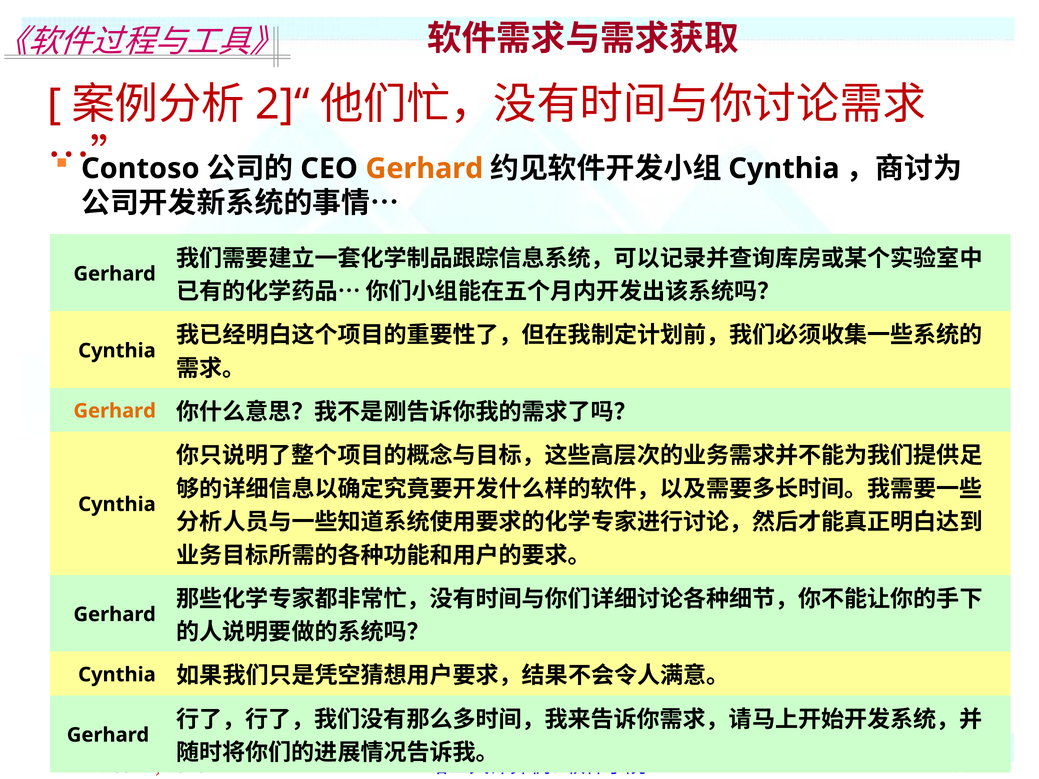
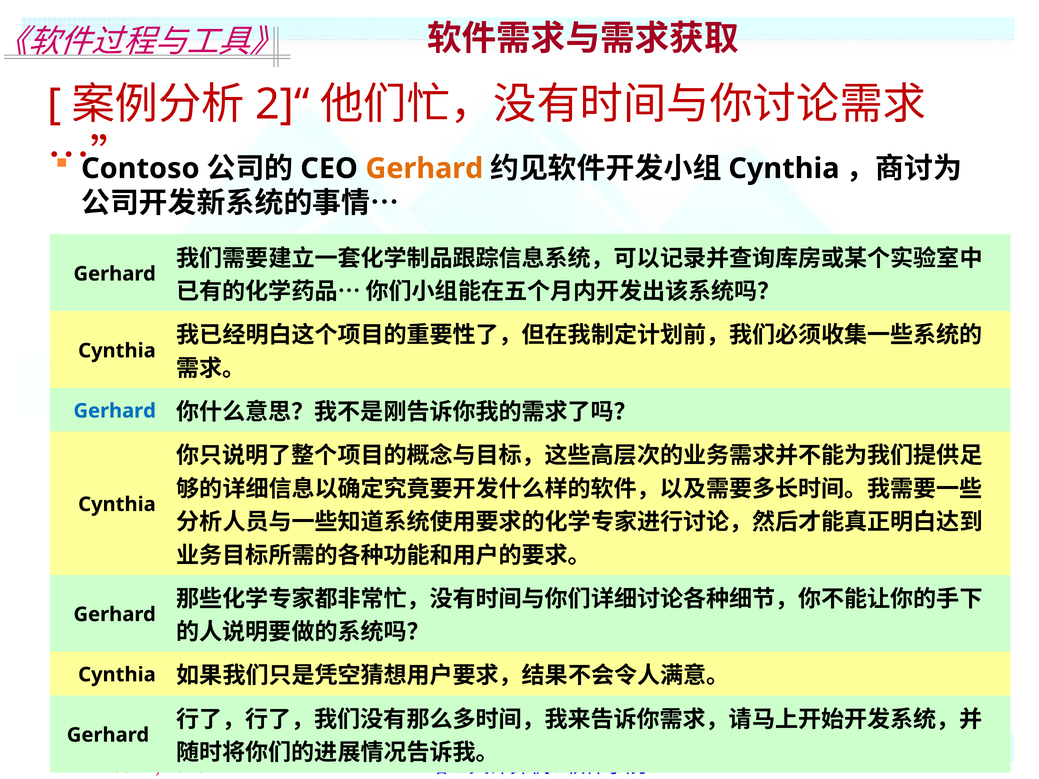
Gerhard colour: orange -> blue (115, 411)
